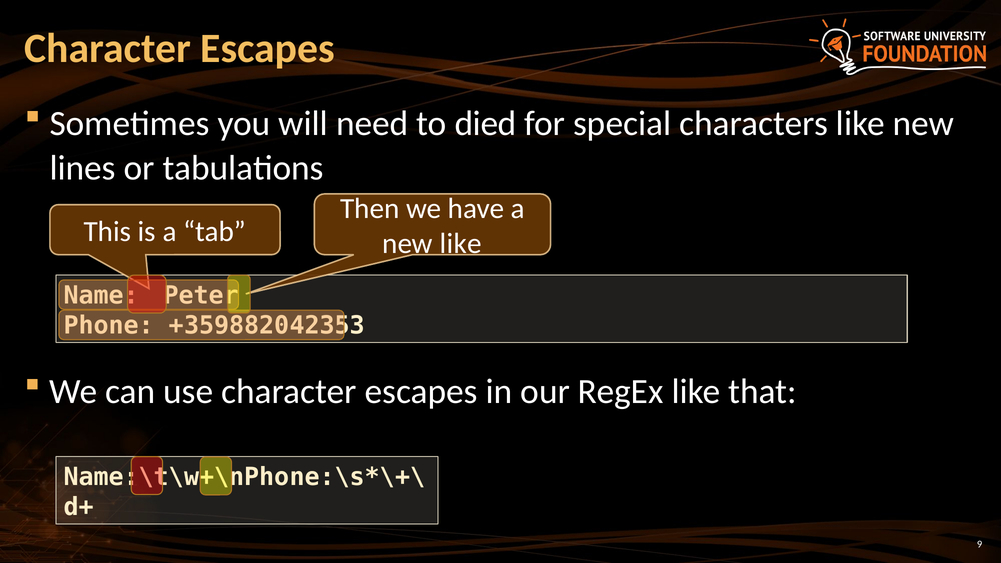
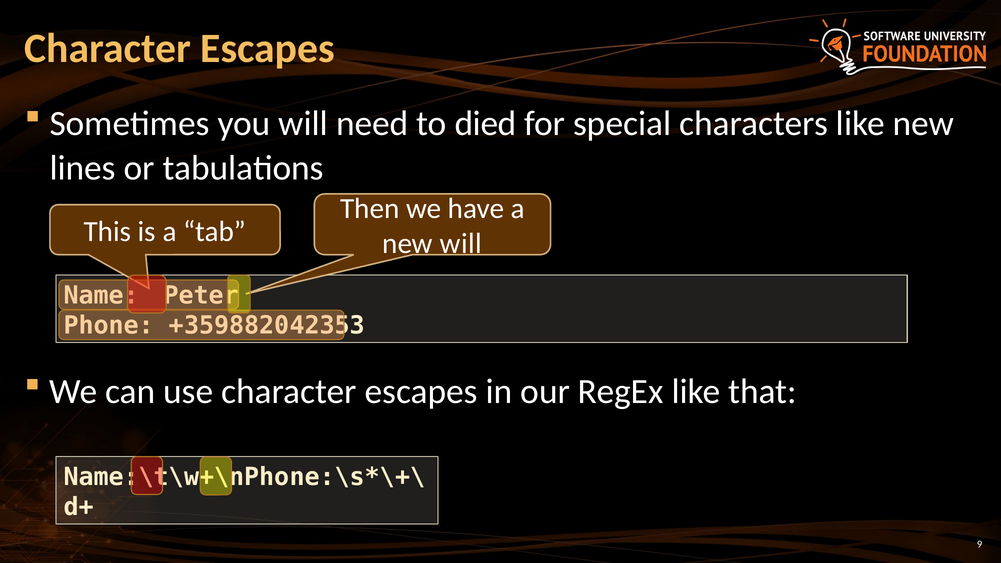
new like: like -> will (461, 244)
